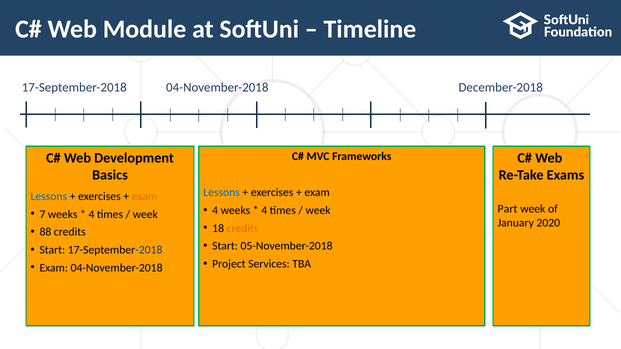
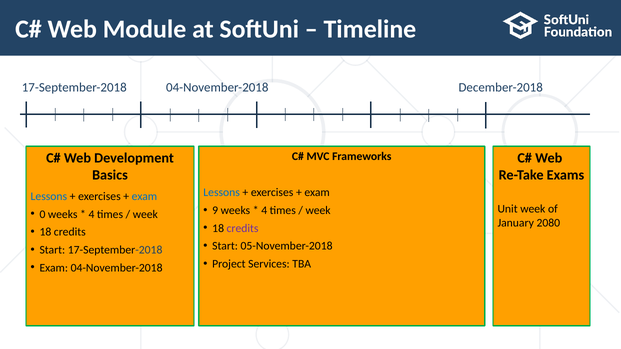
exam colour: orange -> blue (144, 197)
Part: Part -> Unit (508, 209)
4: 4 -> 9 (215, 211)
7: 7 -> 0 (42, 214)
2020: 2020 -> 2080 (548, 223)
credits colour: orange -> purple (243, 228)
88: 88 -> 18 (45, 232)
